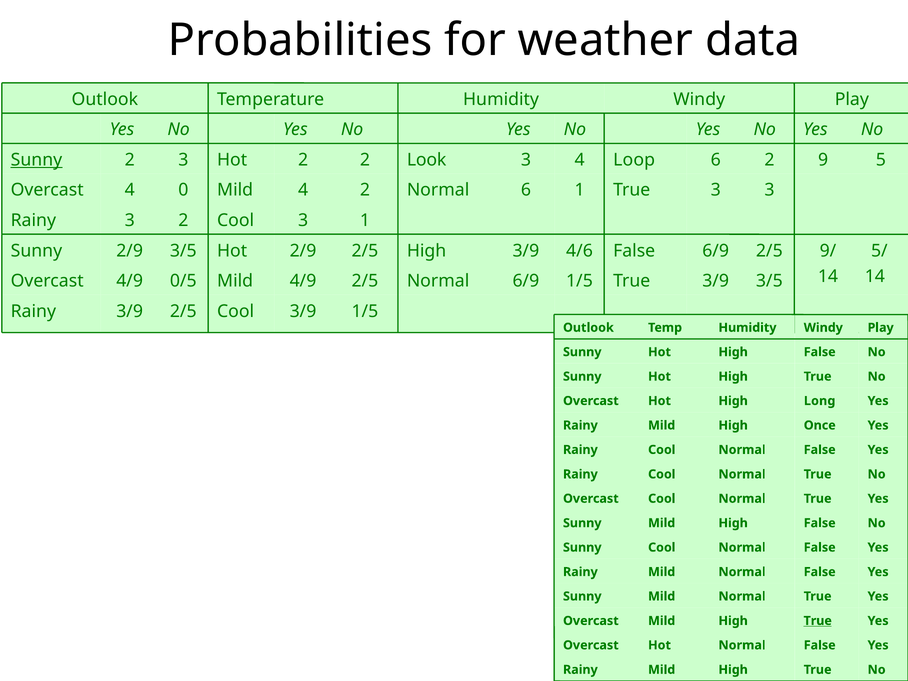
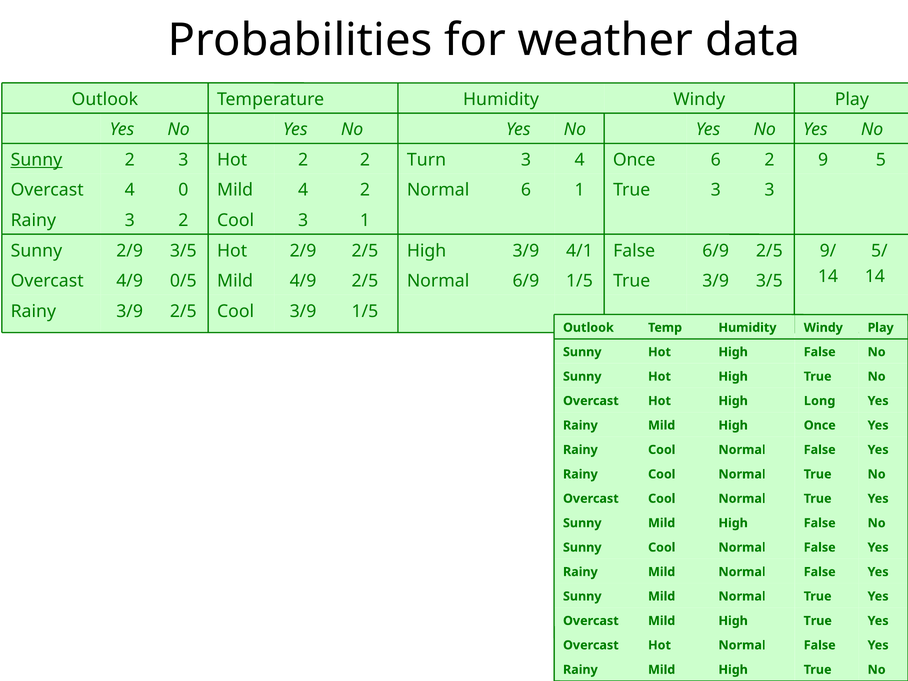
Look: Look -> Turn (427, 160)
Loop: Loop -> Once (634, 160)
4/6: 4/6 -> 4/1 (579, 251)
True underline: present -> none (818, 621)
